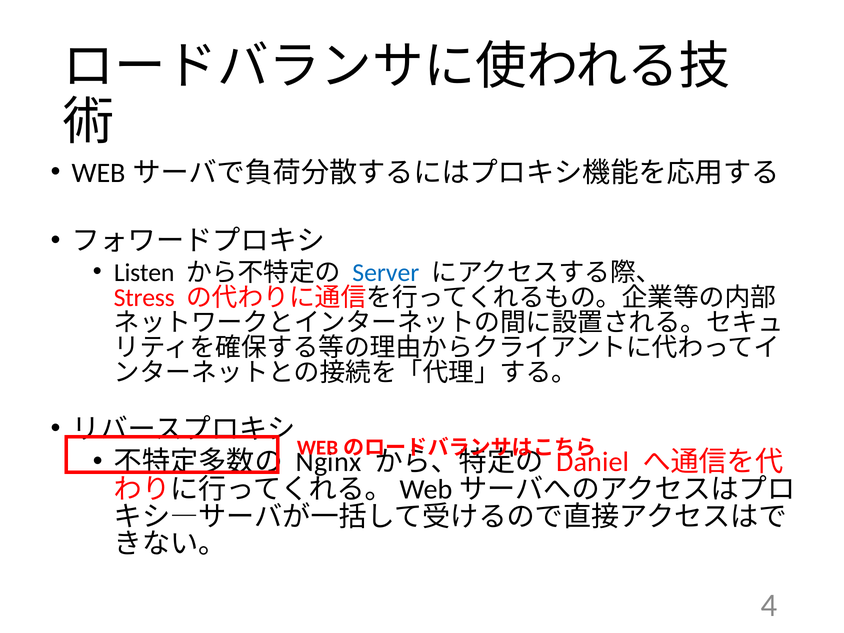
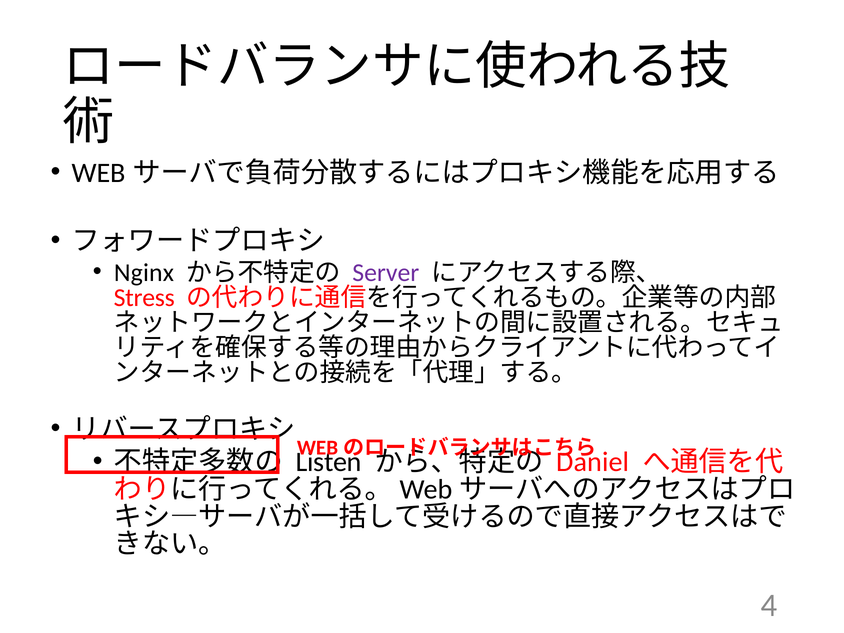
Listen: Listen -> Nginx (144, 273)
Server colour: blue -> purple (386, 273)
Nginx: Nginx -> Listen (329, 462)
